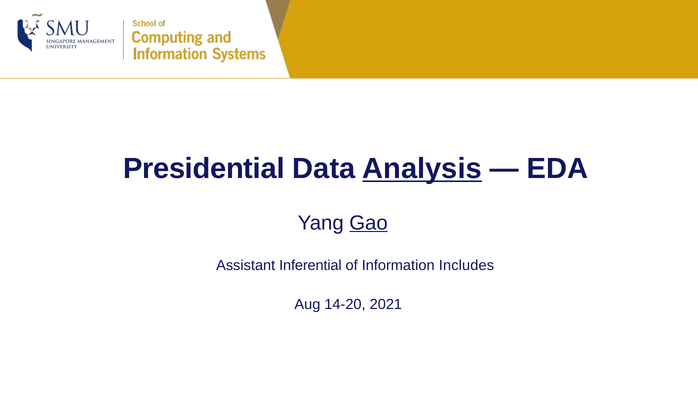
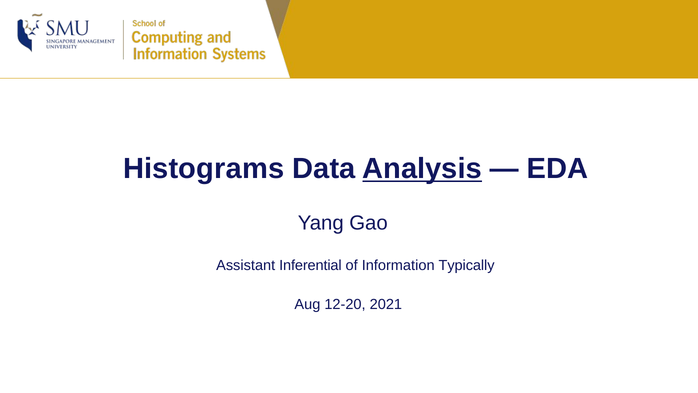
Presidential: Presidential -> Histograms (204, 169)
Gao underline: present -> none (369, 223)
Includes: Includes -> Typically (467, 265)
14-20: 14-20 -> 12-20 (345, 304)
